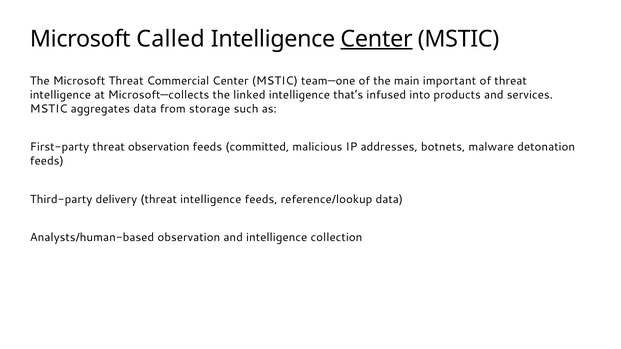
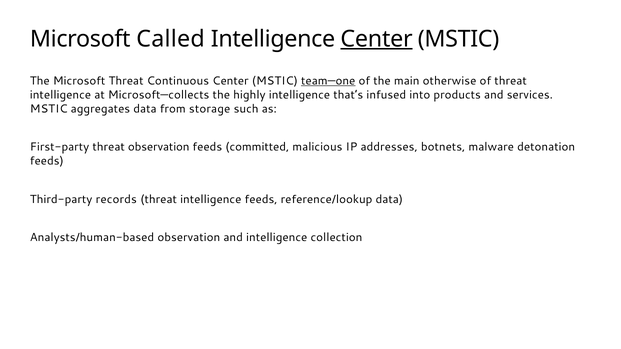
Commercial: Commercial -> Continuous (178, 81)
team—one underline: none -> present (328, 81)
important: important -> otherwise (450, 81)
linked: linked -> highly (249, 95)
delivery: delivery -> records (116, 199)
